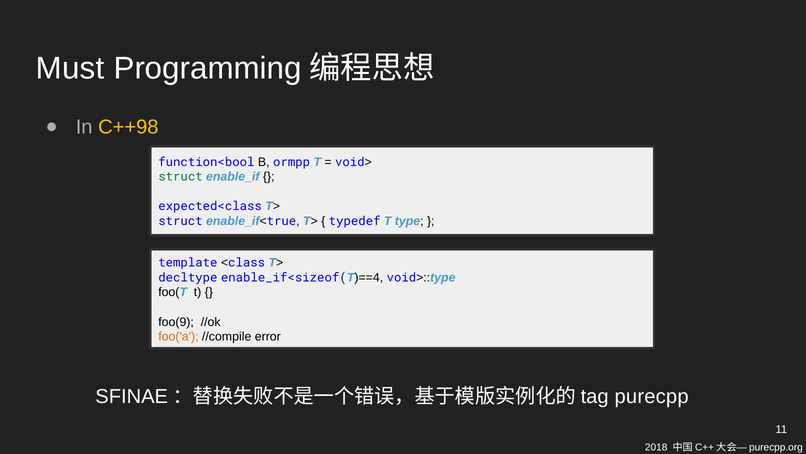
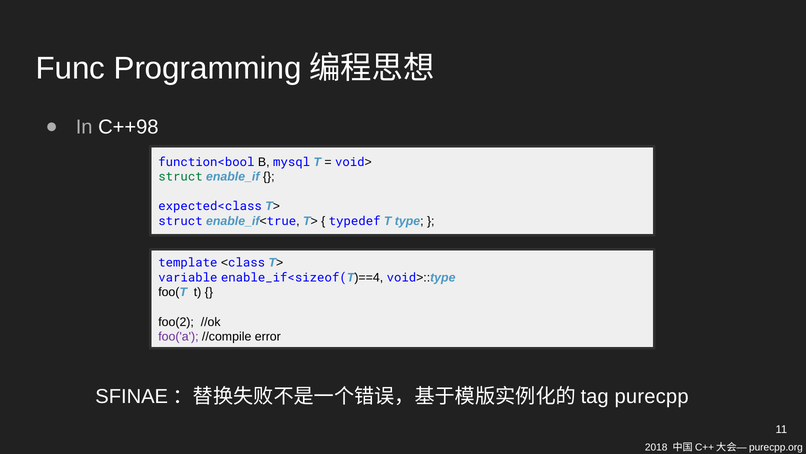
Must: Must -> Func (70, 68)
C++98 colour: yellow -> white (128, 127)
ormpp: ormpp -> mysql (292, 162)
decltype: decltype -> variable (188, 277)
foo(9: foo(9 -> foo(2 (176, 322)
foo('a colour: orange -> purple (178, 336)
